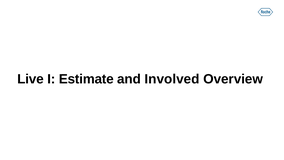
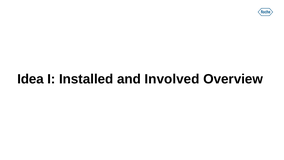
Live: Live -> Idea (31, 79)
Estimate: Estimate -> Installed (86, 79)
